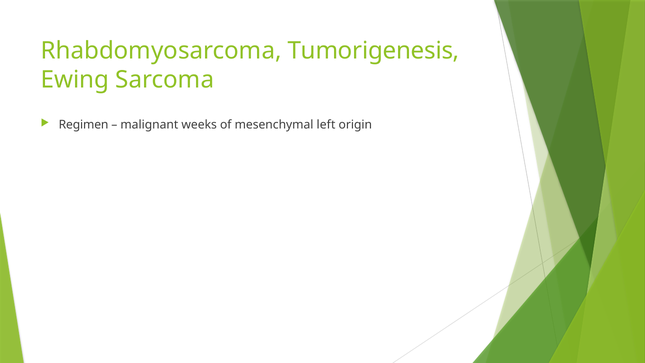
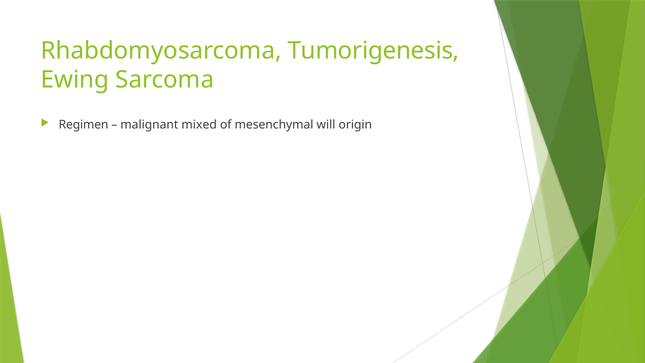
weeks: weeks -> mixed (199, 125)
left: left -> will (326, 125)
